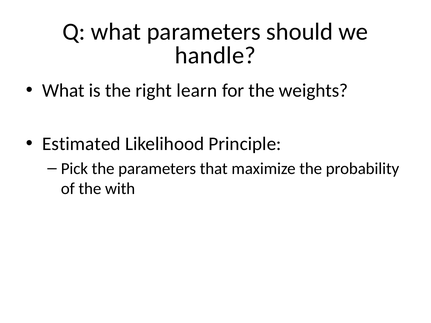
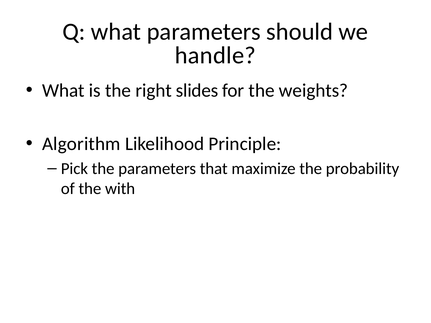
learn: learn -> slides (197, 90)
Estimated: Estimated -> Algorithm (81, 144)
